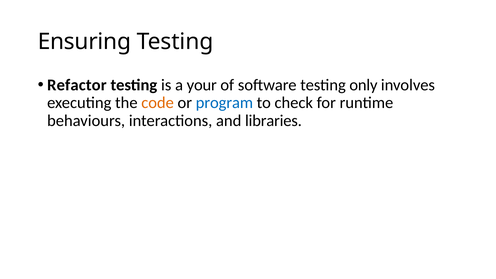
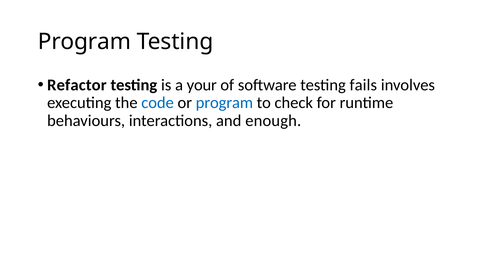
Ensuring: Ensuring -> Program (84, 42)
only: only -> fails (363, 85)
code colour: orange -> blue (158, 103)
libraries: libraries -> enough (273, 121)
